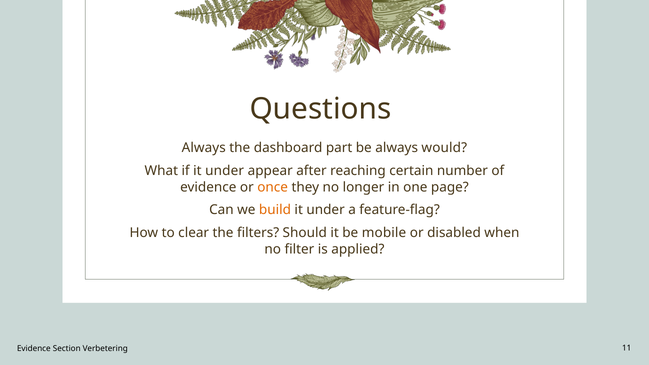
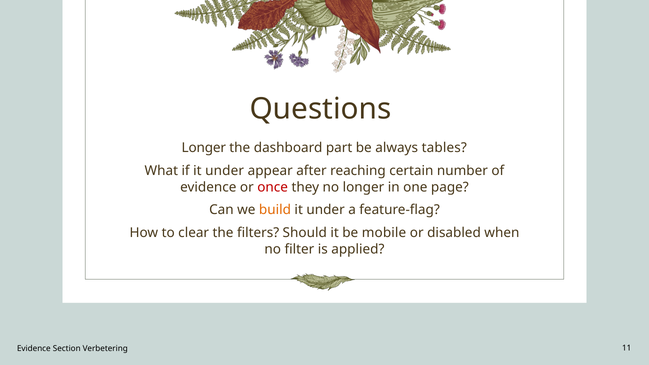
Always: Always -> Longer (204, 148)
would: would -> tables (444, 148)
once colour: orange -> red (273, 187)
